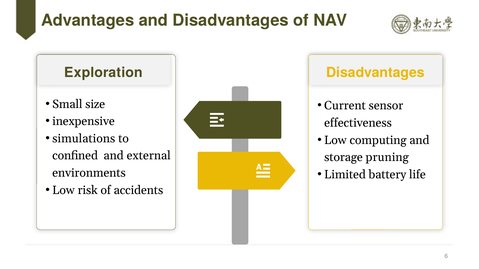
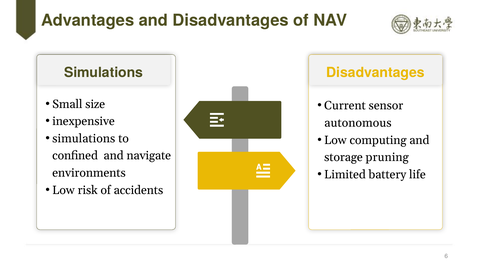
Exploration: Exploration -> Simulations (104, 73)
effectiveness: effectiveness -> autonomous (358, 123)
external: external -> navigate (149, 156)
